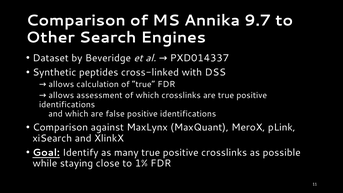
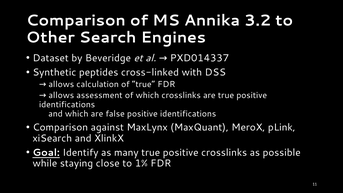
9.7: 9.7 -> 3.2 (258, 20)
